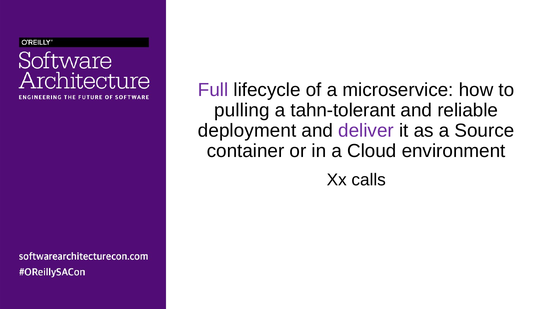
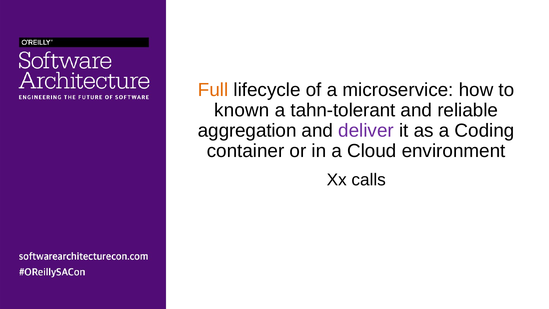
Full colour: purple -> orange (213, 90)
pulling: pulling -> known (242, 110)
deployment: deployment -> aggregation (247, 131)
Source: Source -> Coding (484, 131)
